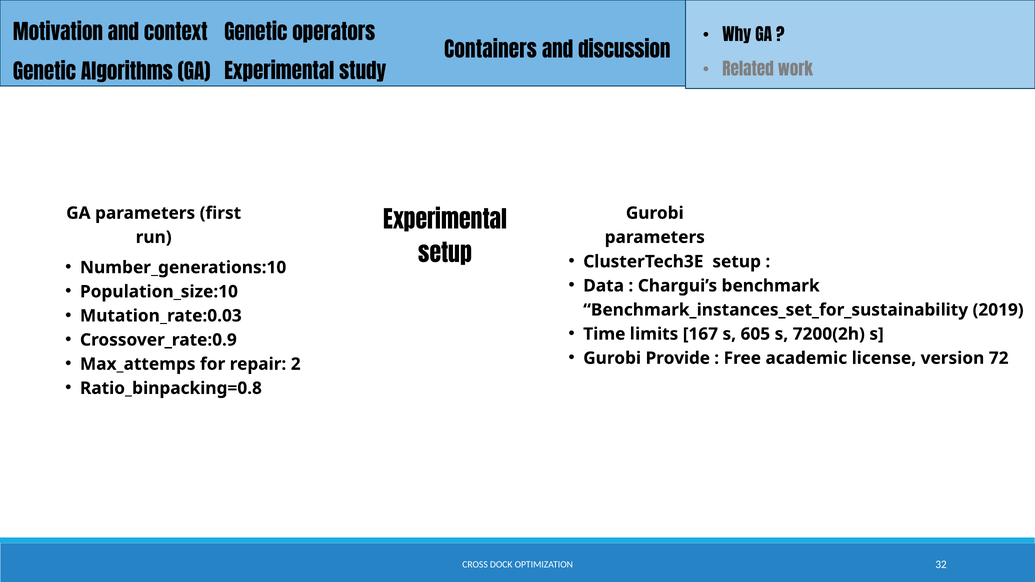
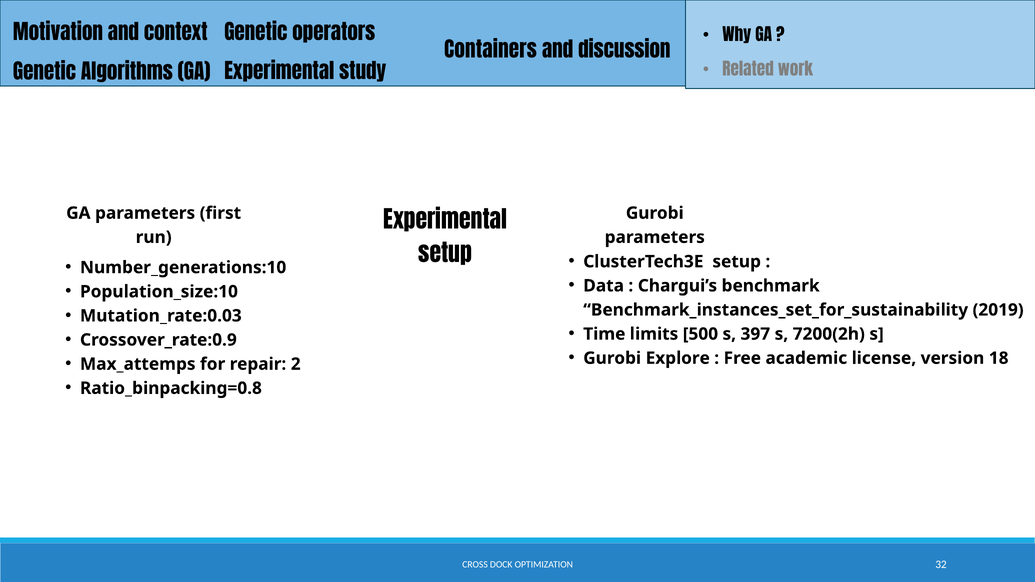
167: 167 -> 500 (700, 334)
605: 605 -> 397 (755, 334)
Provide: Provide -> Explore (678, 358)
72: 72 -> 18 (999, 358)
